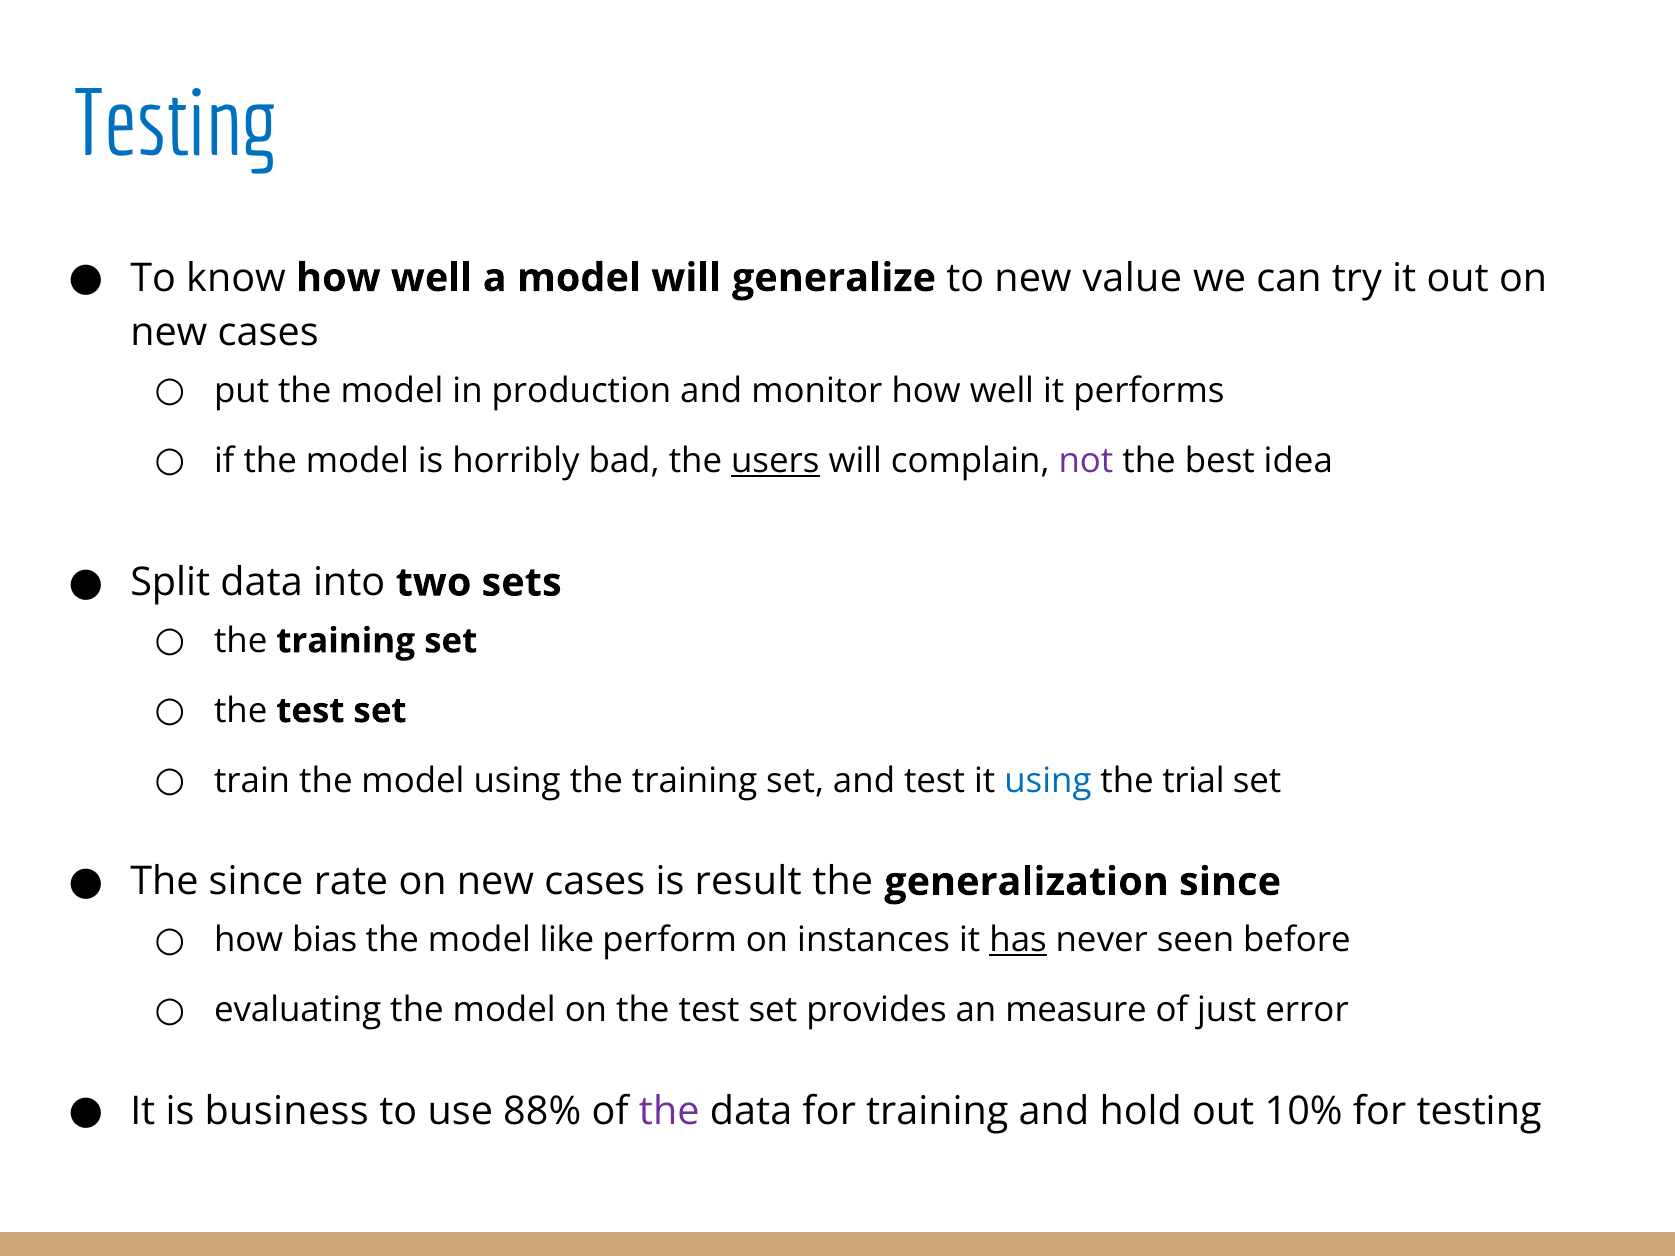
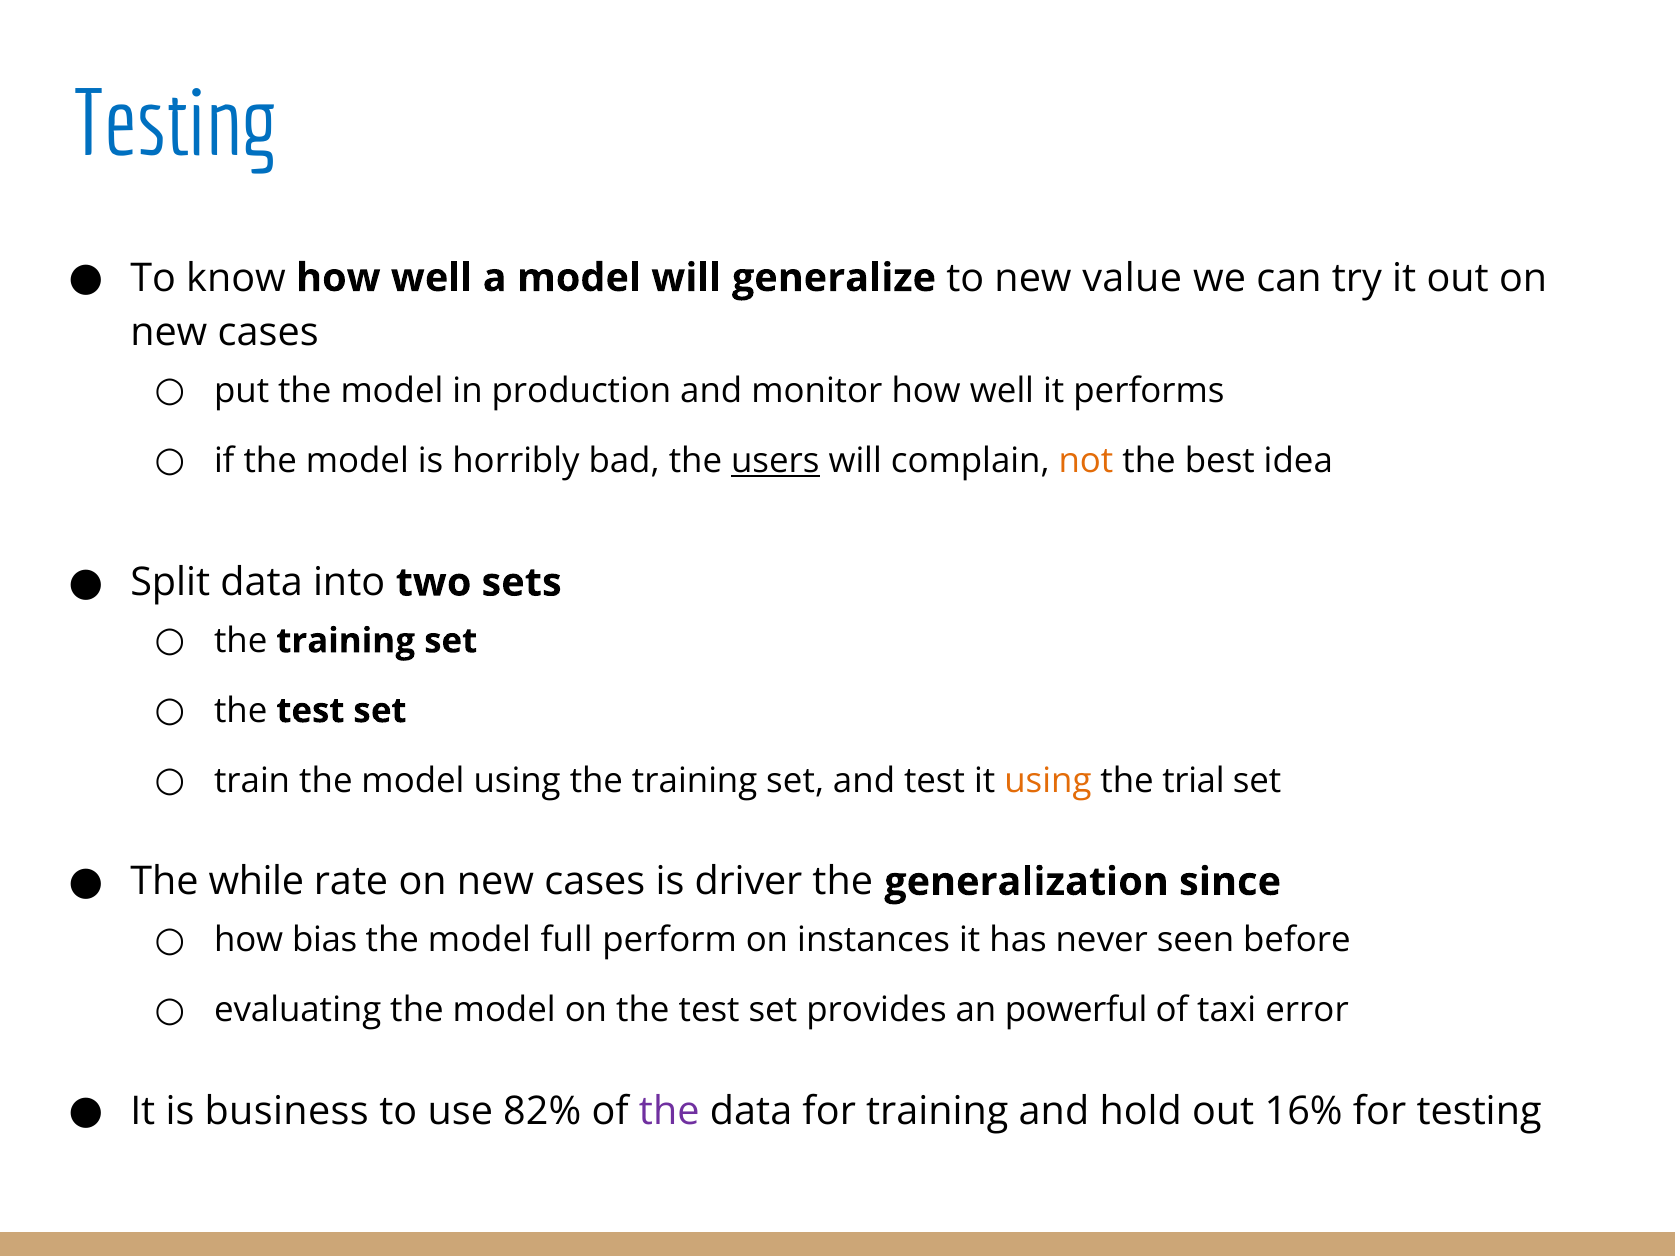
not colour: purple -> orange (1086, 461)
using colour: blue -> orange (1048, 781)
The since: since -> while (256, 882)
result: result -> driver (749, 882)
like: like -> full (567, 940)
has underline: present -> none (1018, 940)
measure: measure -> powerful (1076, 1010)
just: just -> taxi (1227, 1010)
88%: 88% -> 82% (542, 1112)
10%: 10% -> 16% (1304, 1112)
